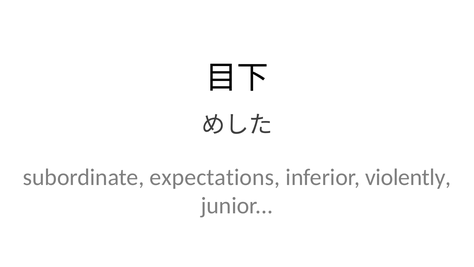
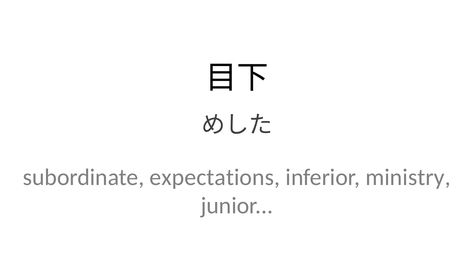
violently: violently -> ministry (408, 177)
